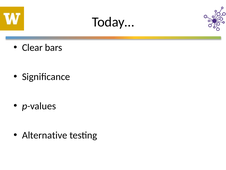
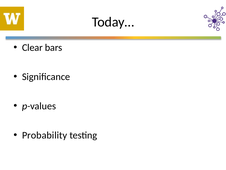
Alternative: Alternative -> Probability (45, 135)
